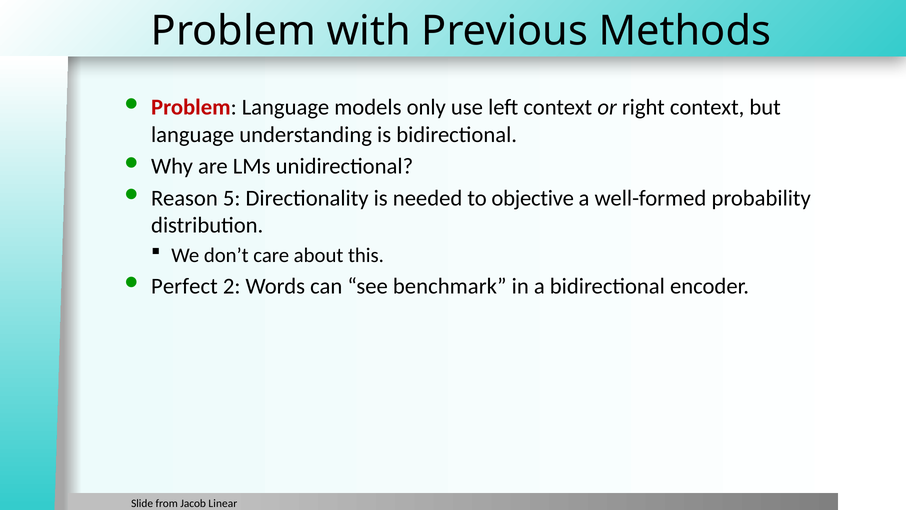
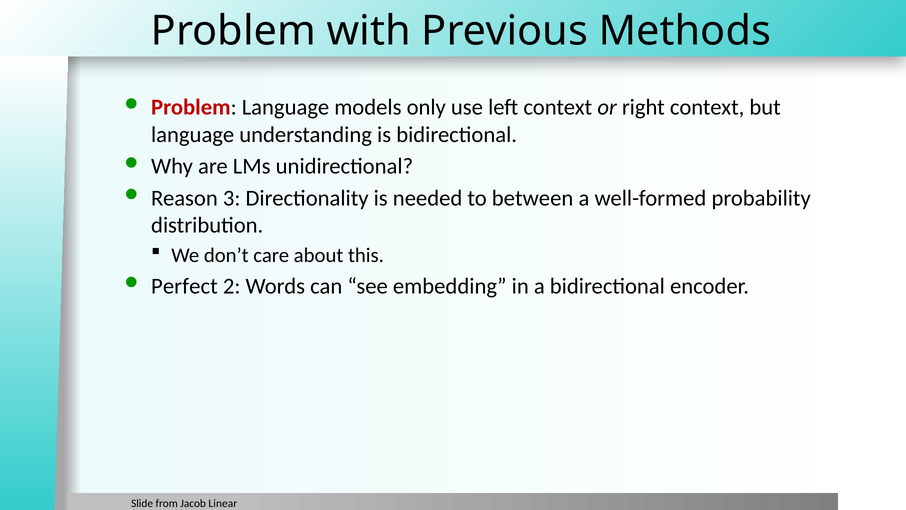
5: 5 -> 3 (232, 198)
objective: objective -> between (533, 198)
benchmark: benchmark -> embedding (450, 286)
